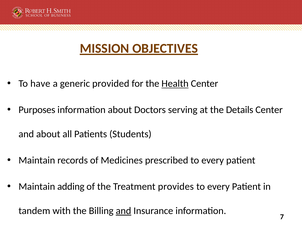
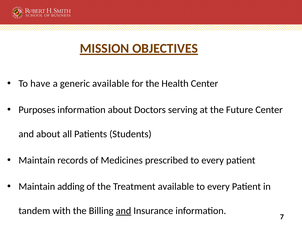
generic provided: provided -> available (111, 83)
Health underline: present -> none (175, 83)
Details: Details -> Future (240, 110)
Treatment provides: provides -> available (176, 186)
